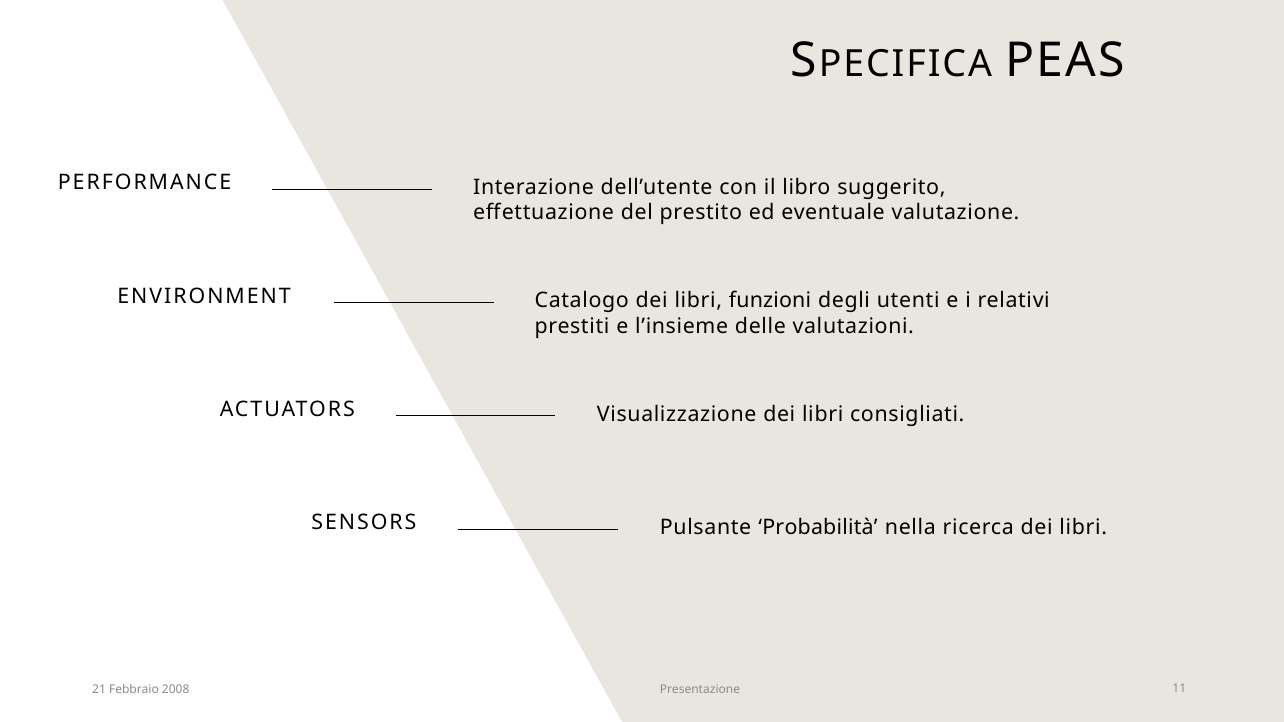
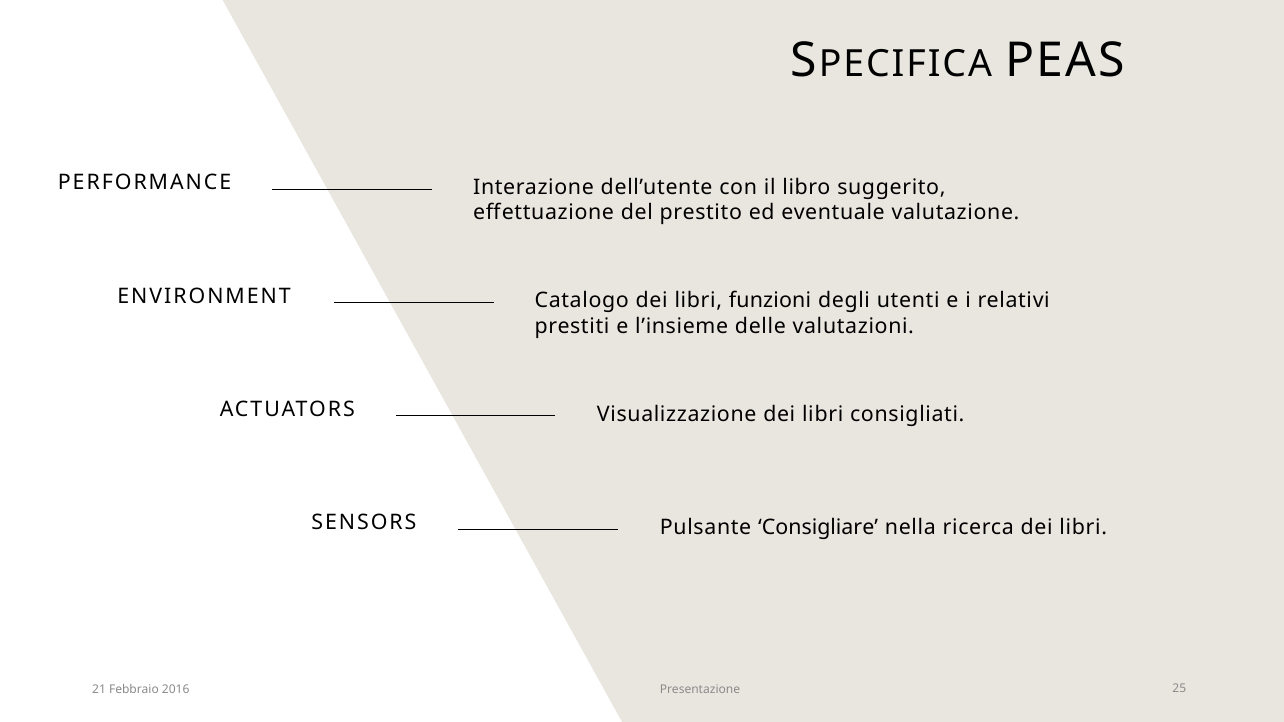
Probabilità: Probabilità -> Consigliare (818, 527)
2008: 2008 -> 2016 (176, 689)
11: 11 -> 25 (1179, 689)
